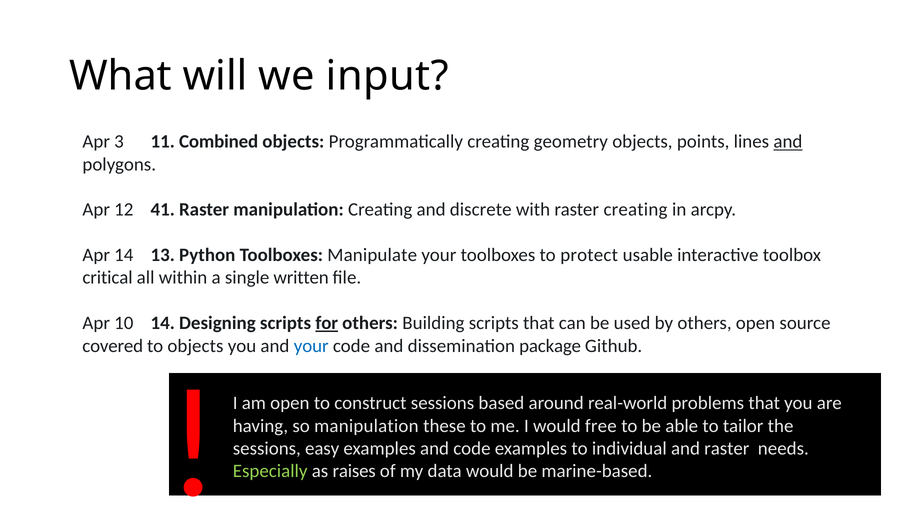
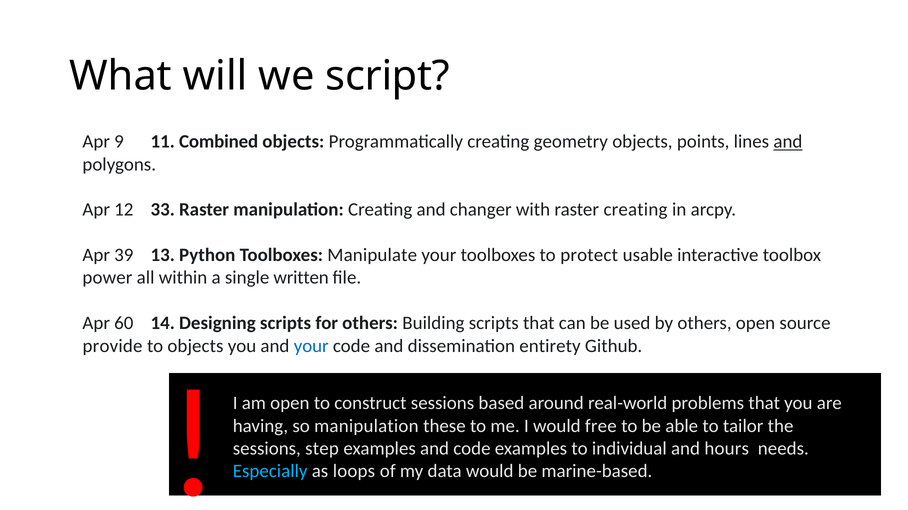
input: input -> script (388, 76)
3: 3 -> 9 (119, 142)
41: 41 -> 33 (163, 210)
discrete: discrete -> changer (481, 210)
Apr 14: 14 -> 39 (124, 255)
critical: critical -> power (107, 278)
10: 10 -> 60 (124, 324)
for underline: present -> none (327, 324)
covered: covered -> provide (113, 346)
package: package -> entirety (550, 346)
easy: easy -> step (322, 449)
and raster: raster -> hours (727, 449)
Especially colour: light green -> light blue (270, 472)
raises: raises -> loops (354, 472)
